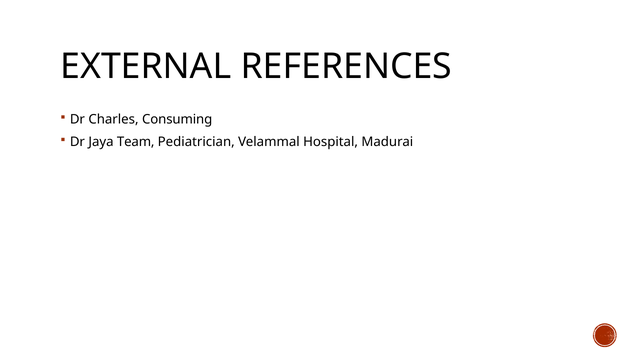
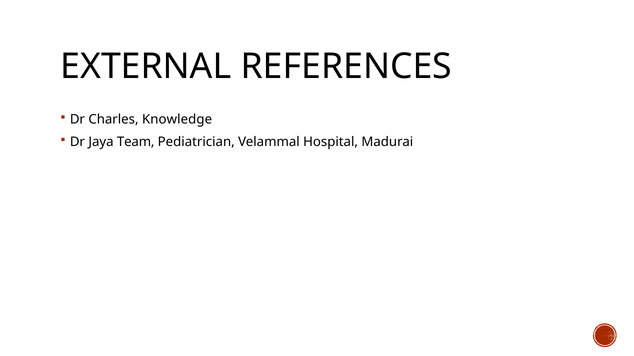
Consuming: Consuming -> Knowledge (177, 120)
